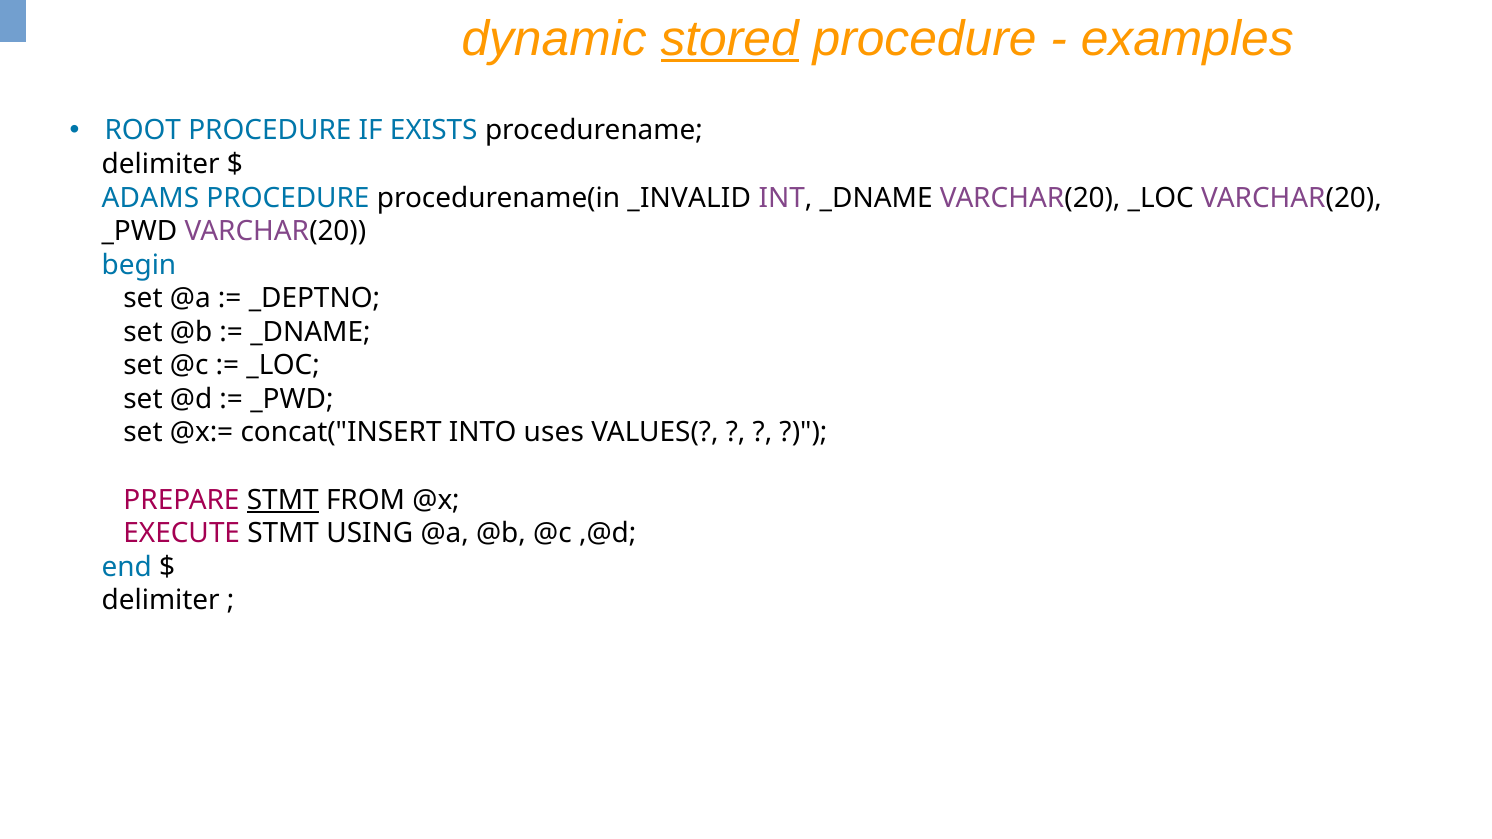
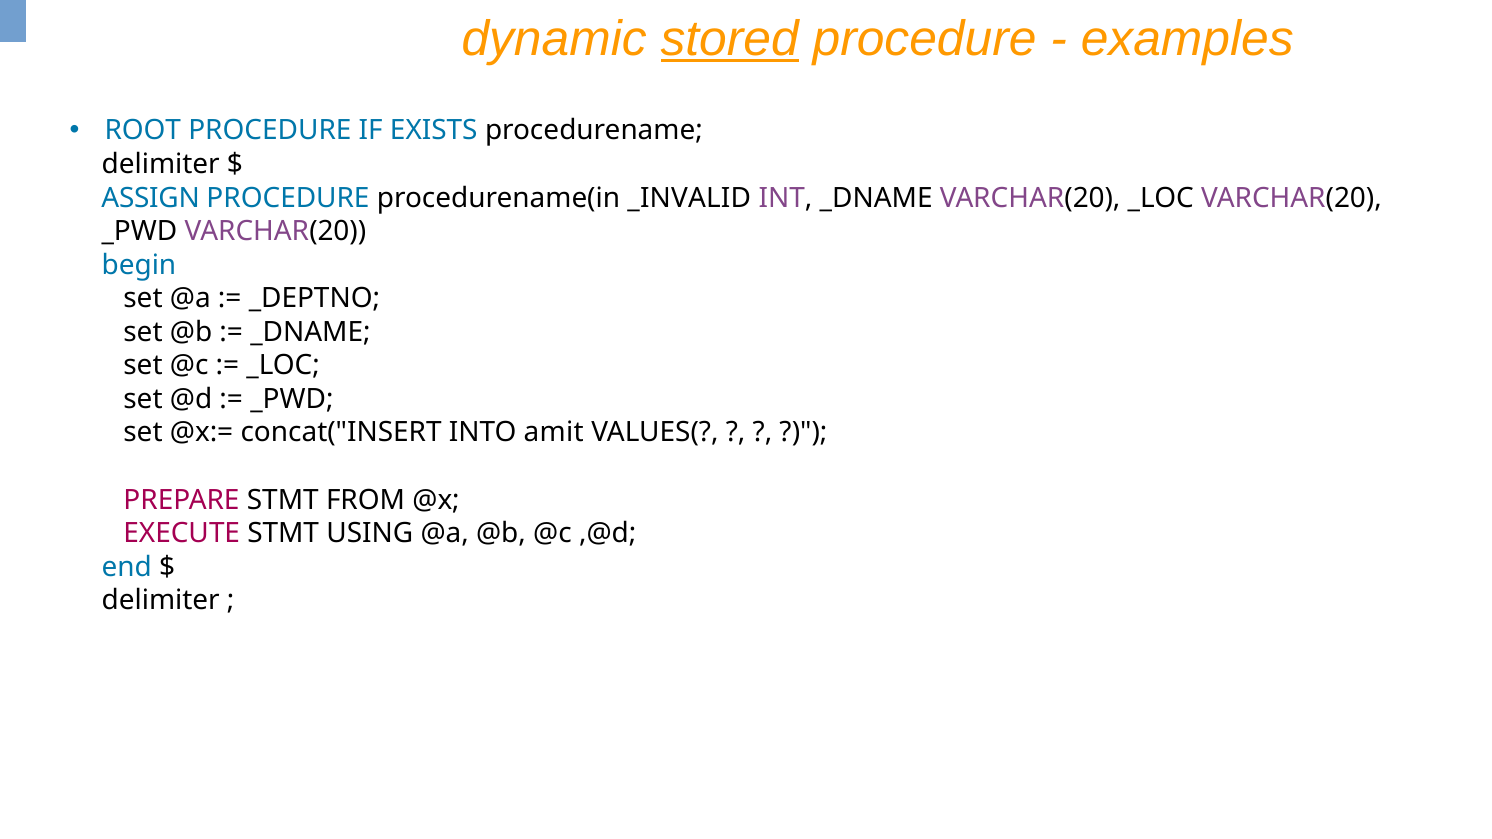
ADAMS: ADAMS -> ASSIGN (151, 198)
uses: uses -> amit (554, 433)
STMT underline: present -> none (283, 500)
